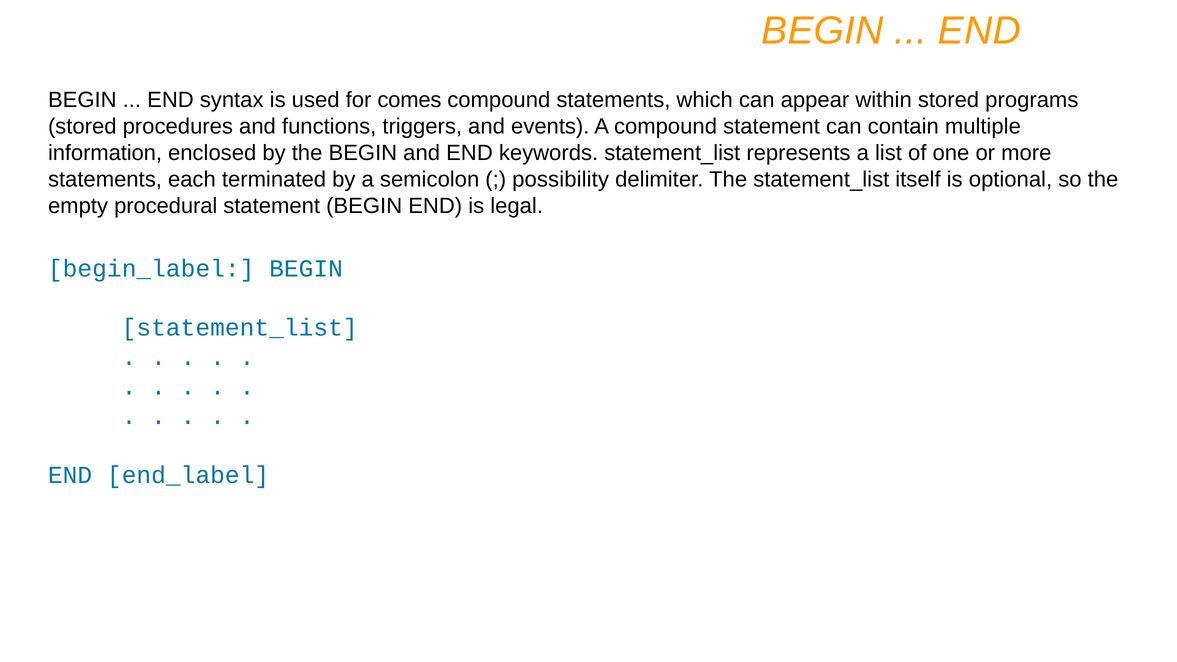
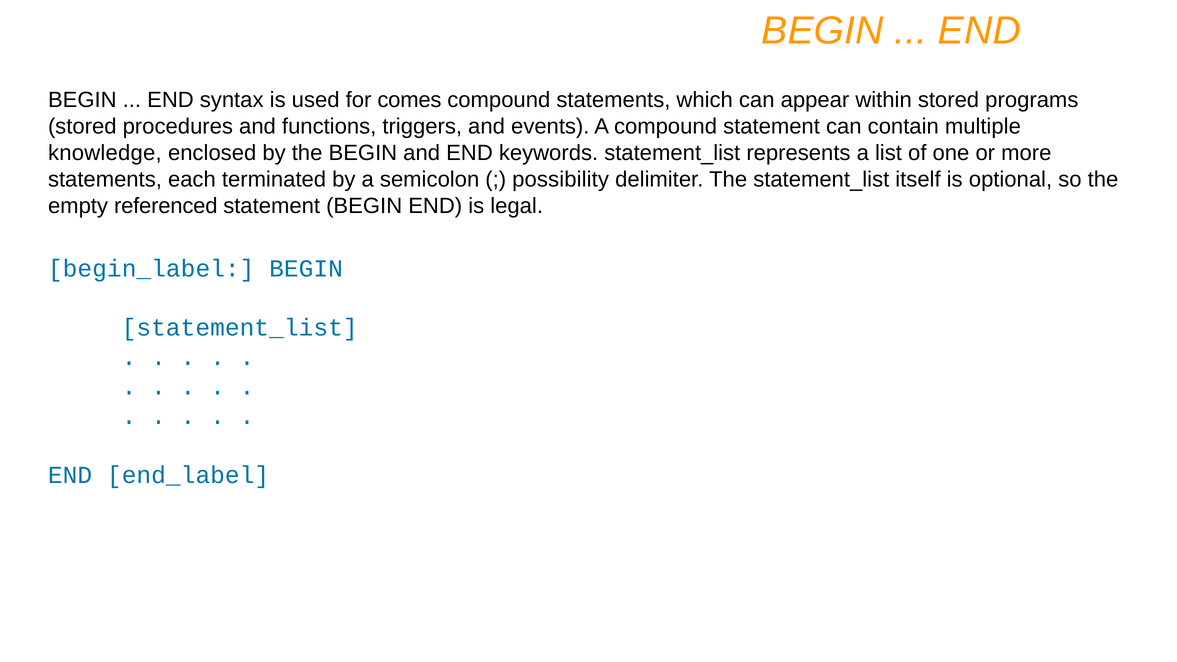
information: information -> knowledge (105, 153)
procedural: procedural -> referenced (166, 206)
